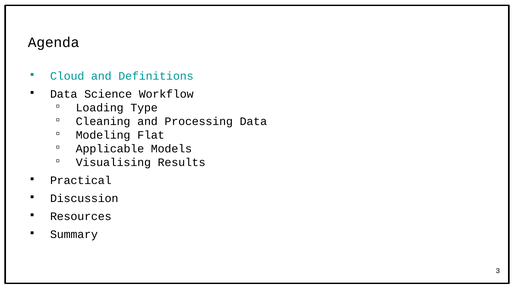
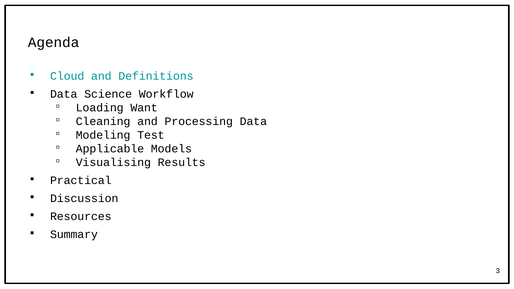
Type: Type -> Want (144, 108)
Flat: Flat -> Test (151, 135)
